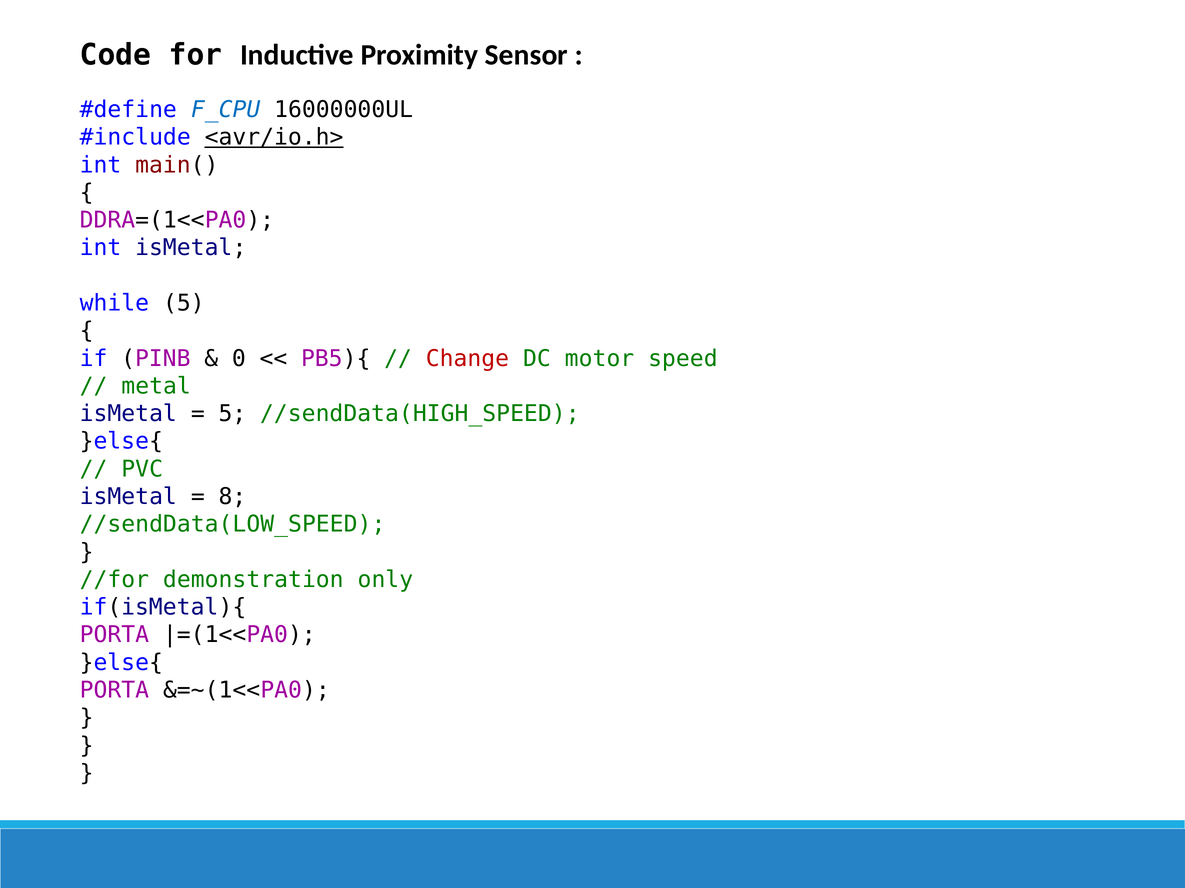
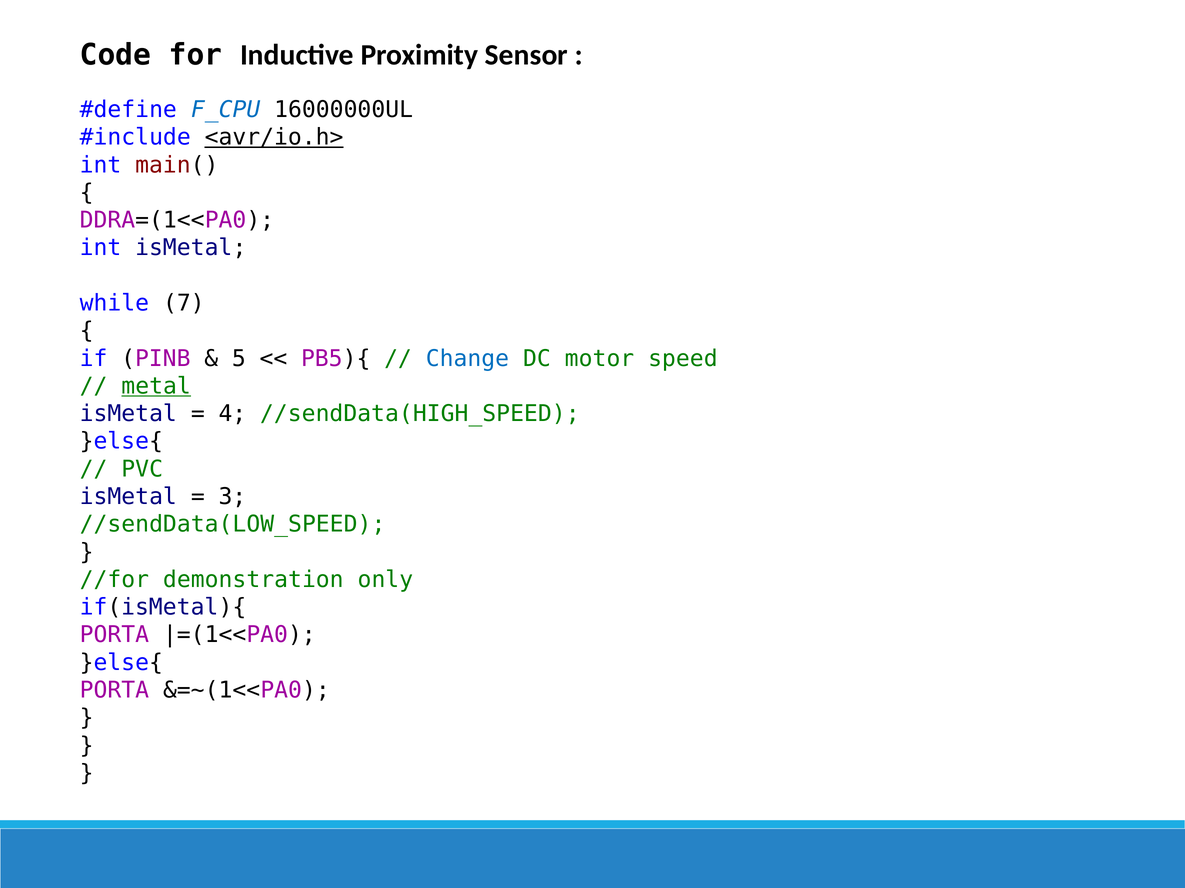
while 5: 5 -> 7 (184, 303)
0: 0 -> 5 (239, 359)
Change colour: red -> blue (467, 359)
metal underline: none -> present (156, 386)
5: 5 -> 4 (232, 414)
8: 8 -> 3 (232, 497)
